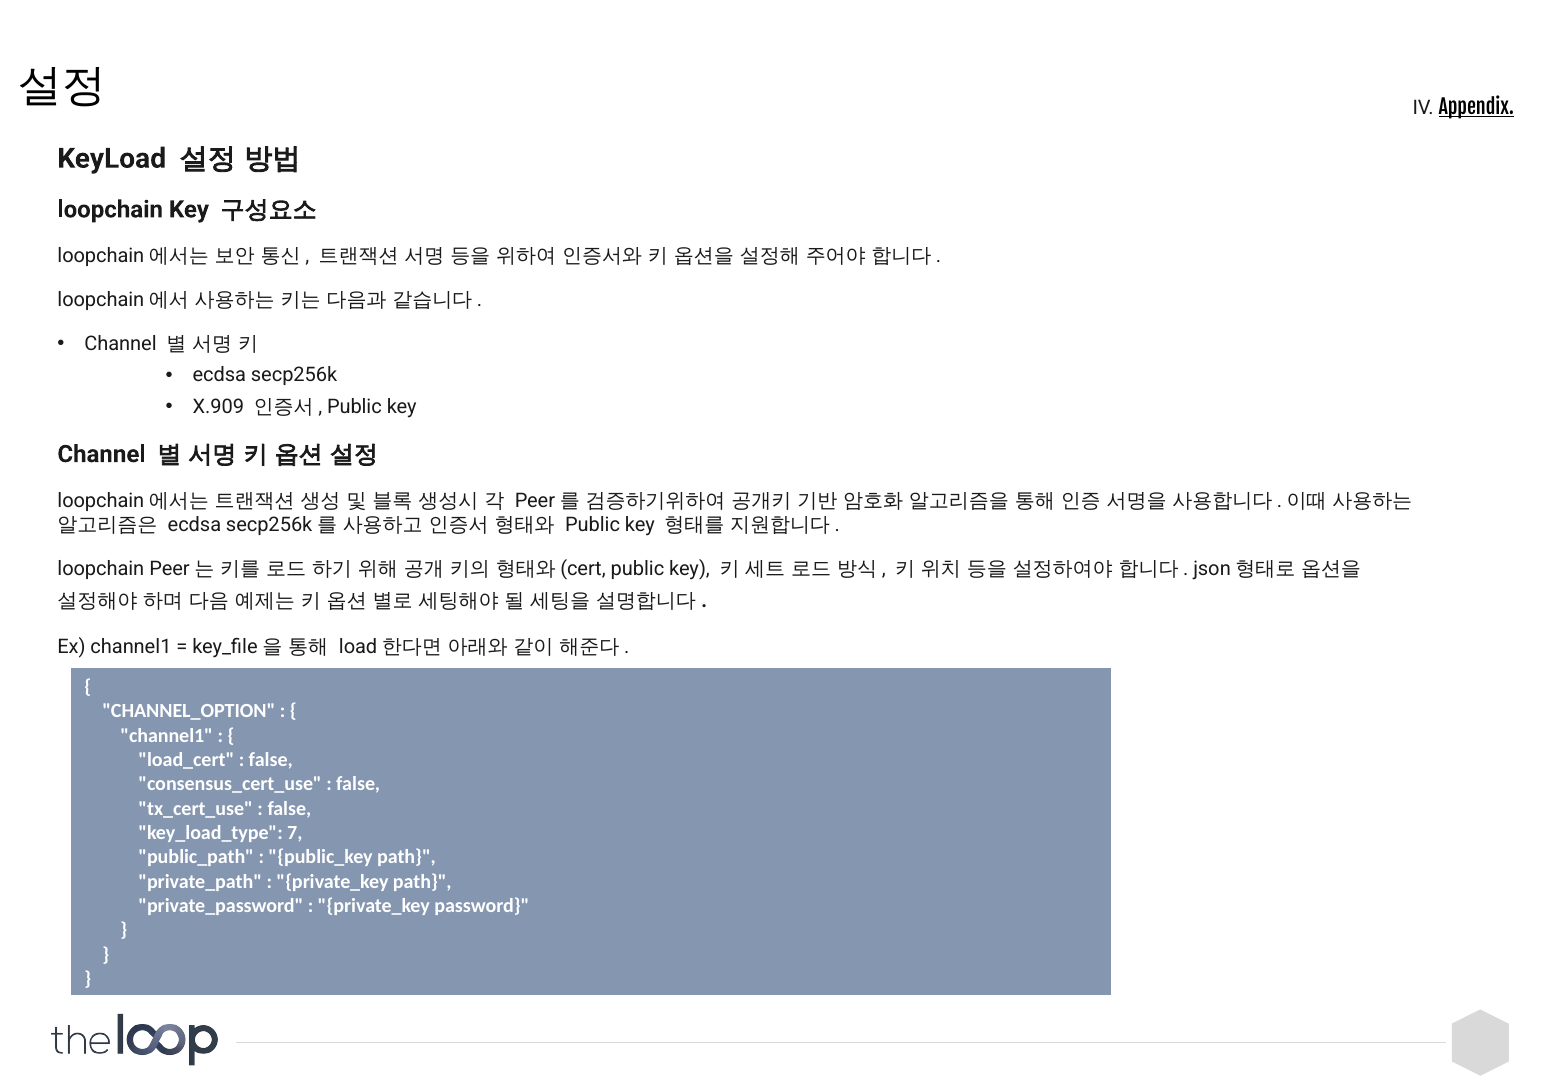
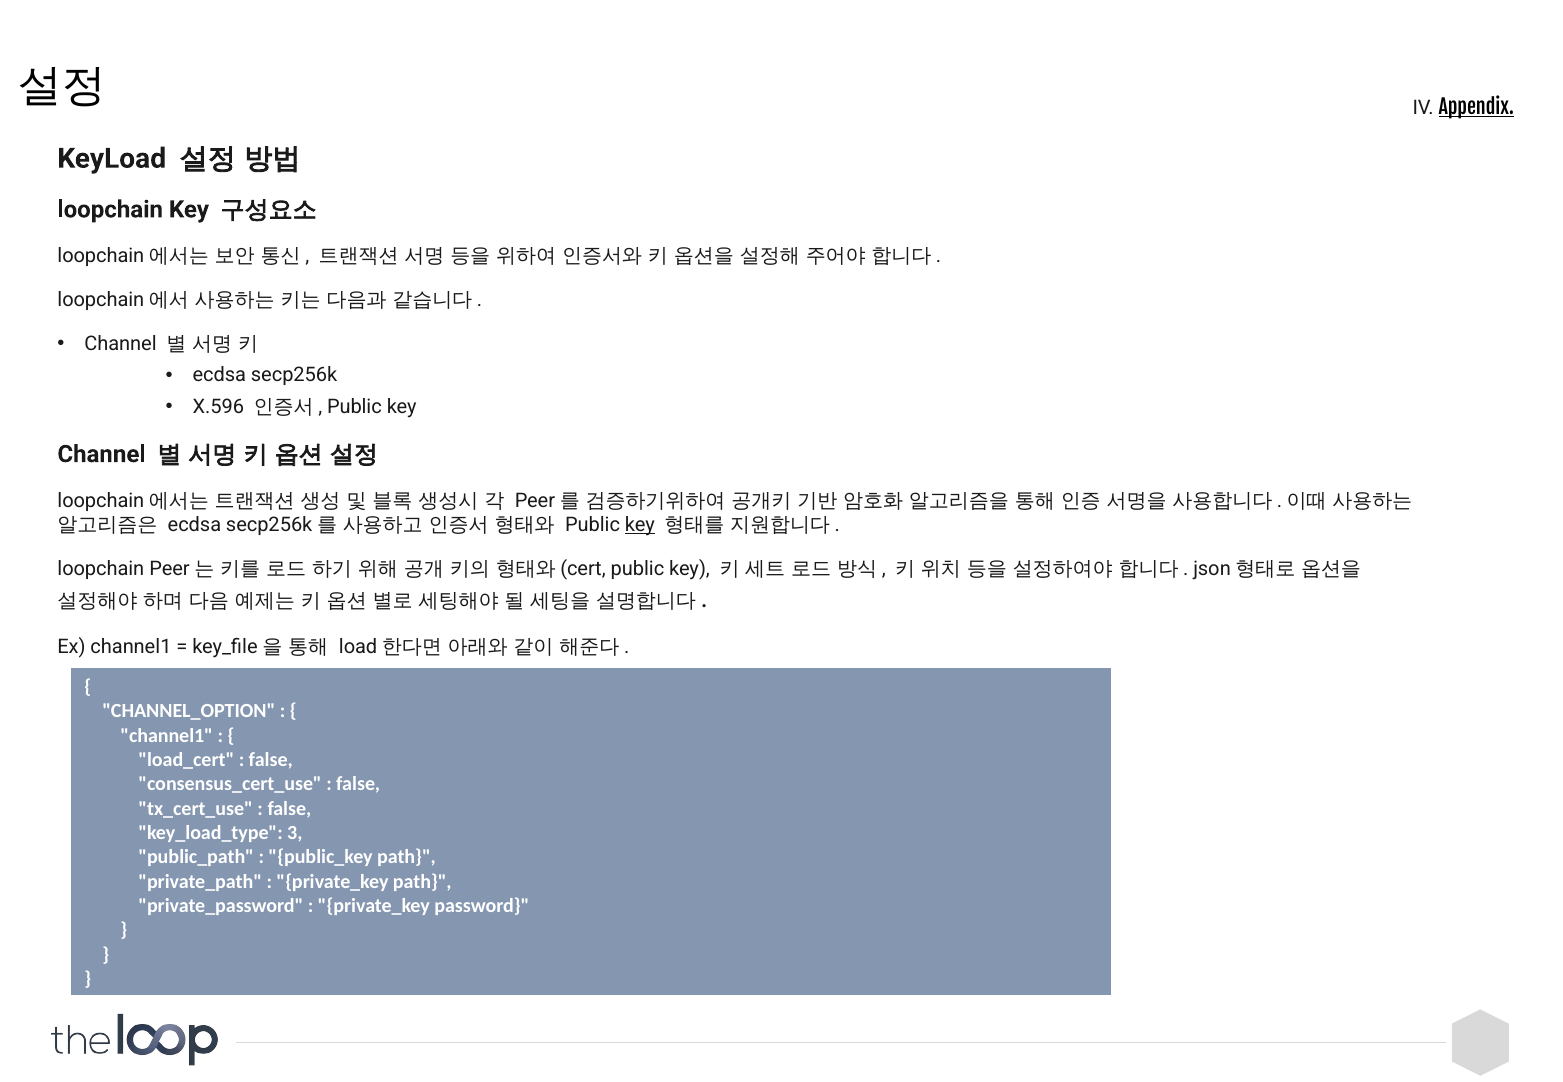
X.909: X.909 -> X.596 (218, 407)
key underline: none -> present (640, 525)
7: 7 -> 3 (295, 833)
